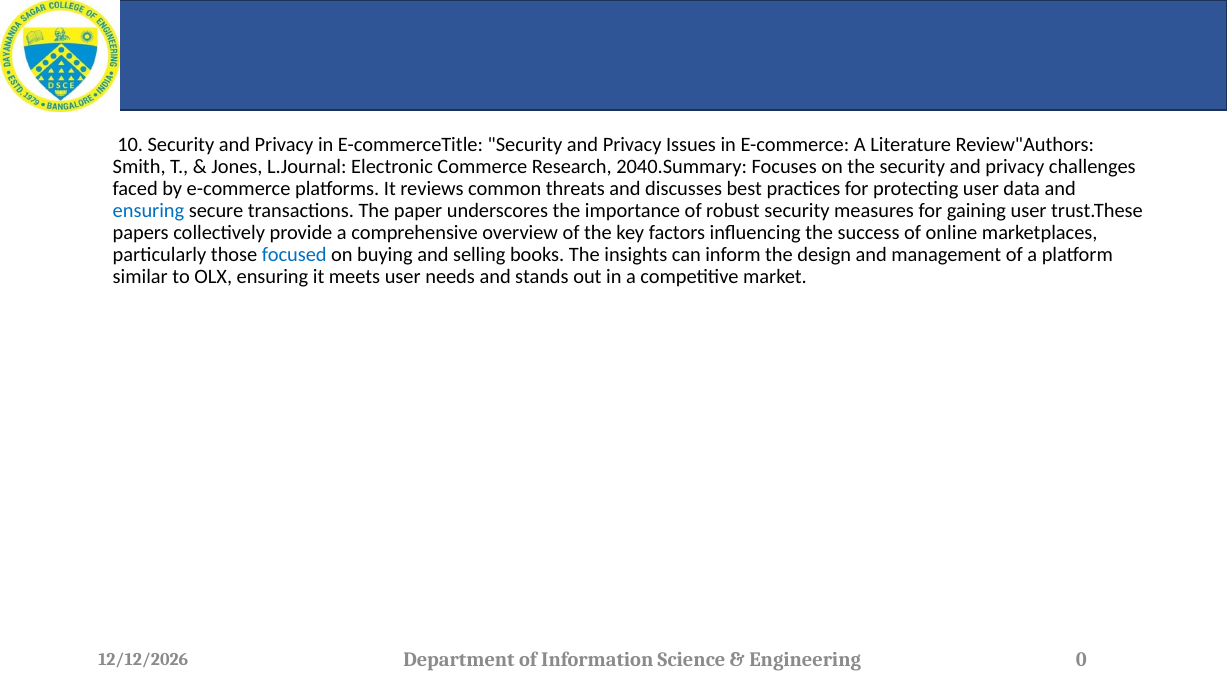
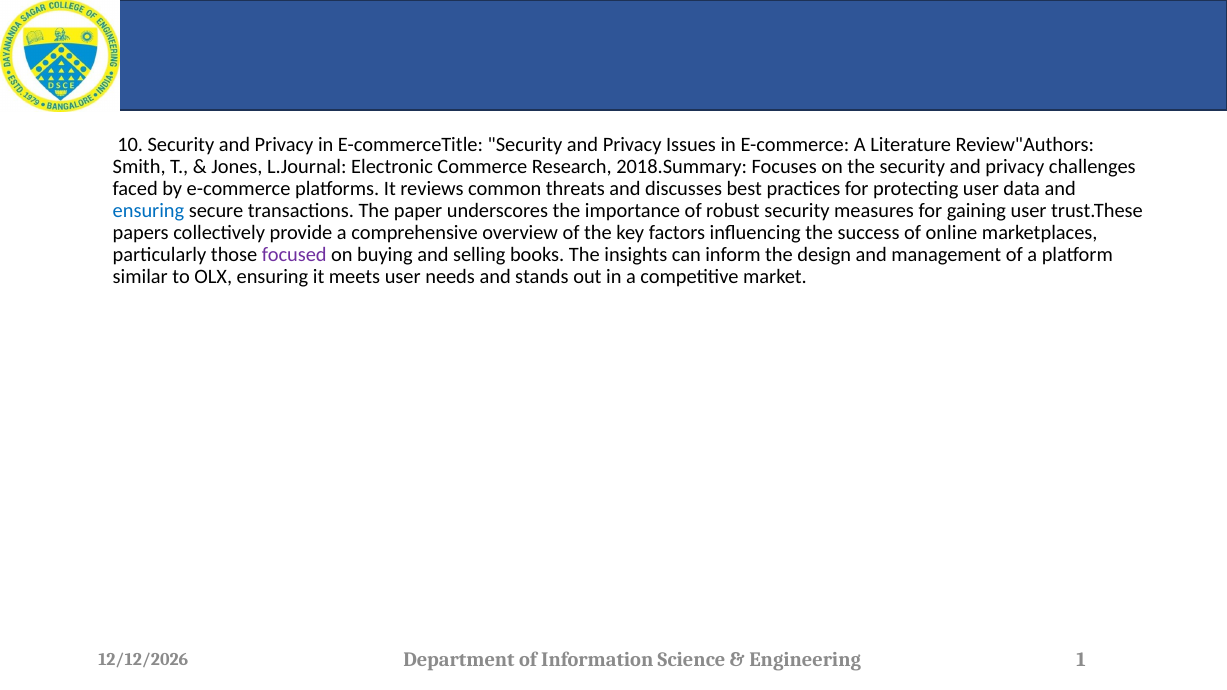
2040.Summary: 2040.Summary -> 2018.Summary (682, 167)
focused colour: blue -> purple (294, 255)
0: 0 -> 1 (1081, 659)
